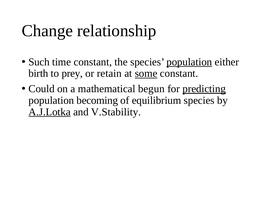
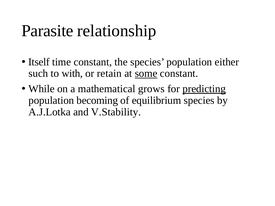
Change: Change -> Parasite (47, 31)
Such: Such -> Itself (39, 62)
population underline: present -> none (189, 62)
birth: birth -> such (38, 74)
prey: prey -> with (72, 74)
Could: Could -> While (42, 89)
begun: begun -> grows (151, 89)
A.J.Lotka underline: present -> none (50, 112)
